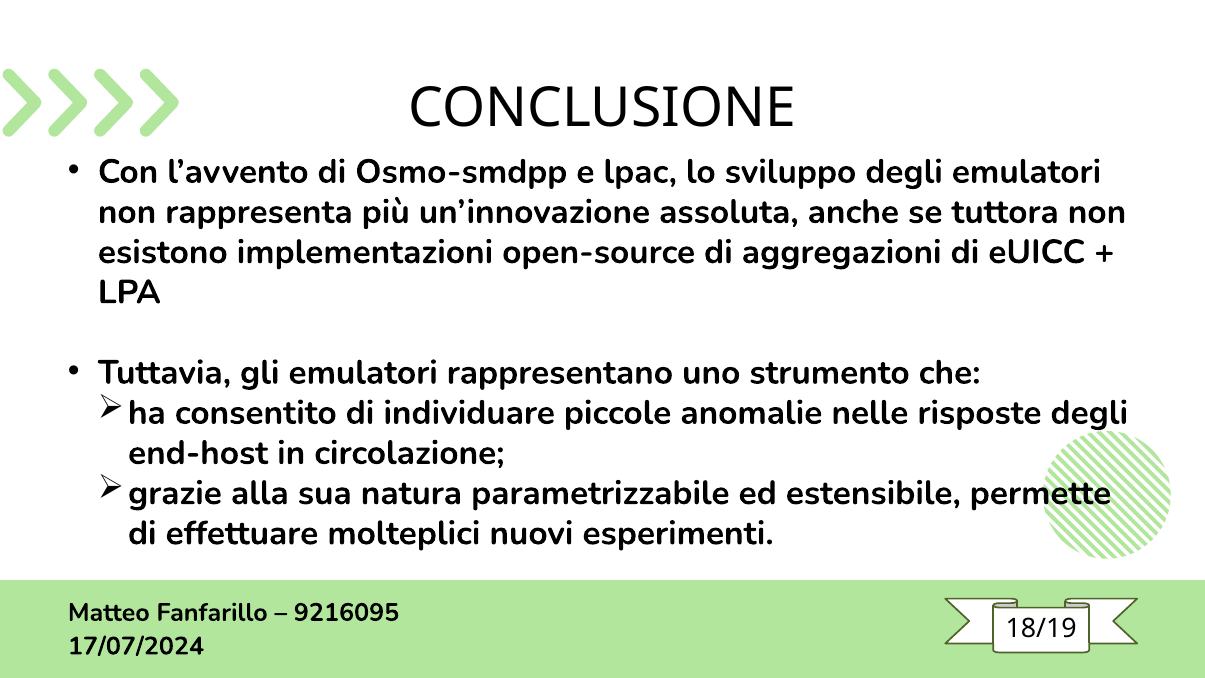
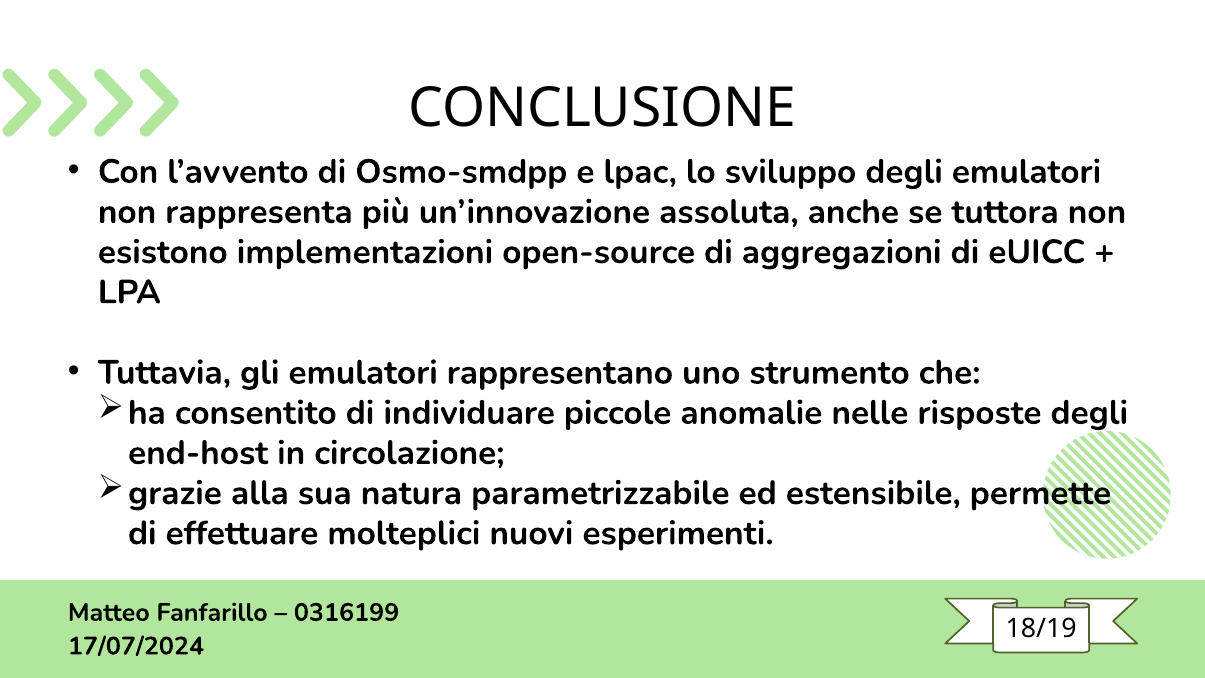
9216095: 9216095 -> 0316199 (347, 612)
